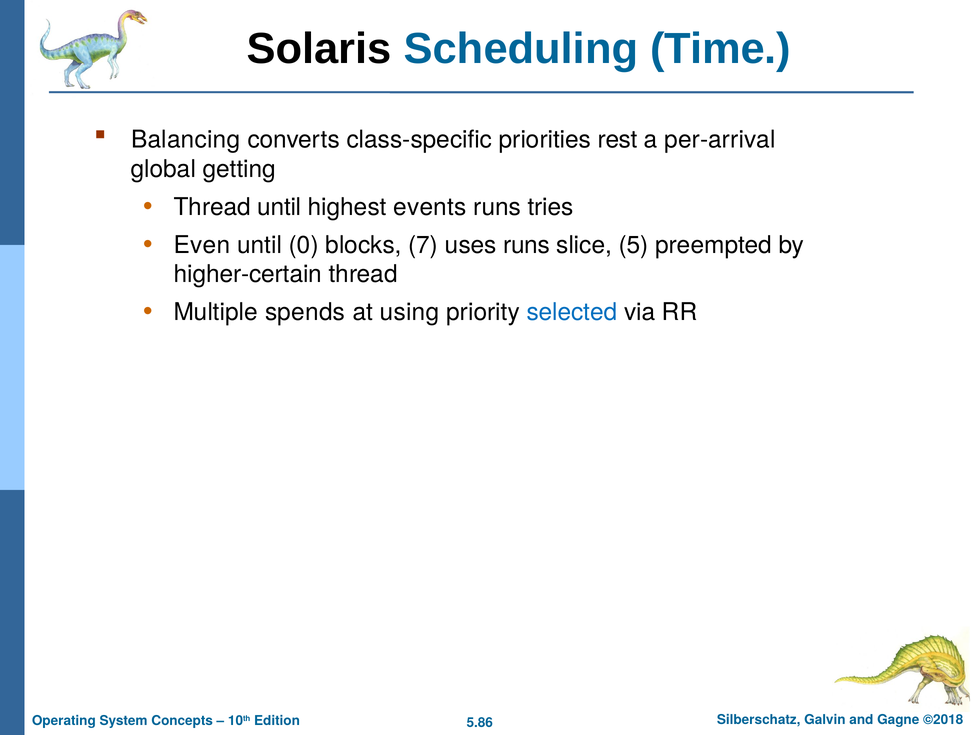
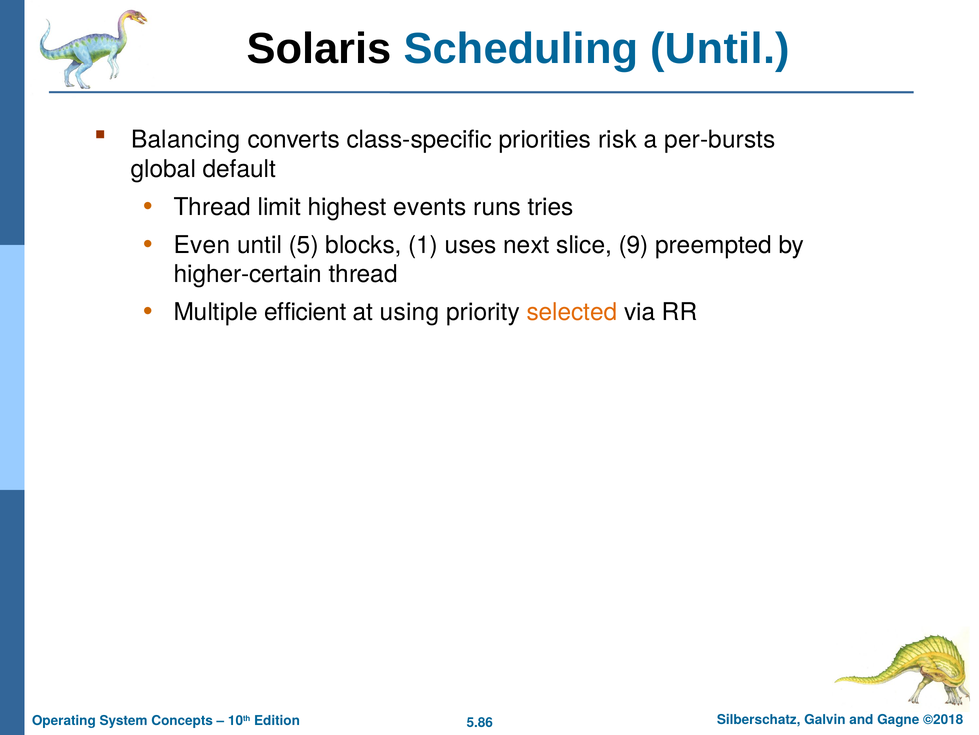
Scheduling Time: Time -> Until (720, 49)
rest: rest -> risk (617, 140)
per-arrival: per-arrival -> per-bursts (720, 140)
getting: getting -> default (239, 169)
Thread until: until -> limit (279, 207)
0: 0 -> 5 (304, 245)
7: 7 -> 1 (423, 245)
uses runs: runs -> next (527, 245)
5: 5 -> 9 (634, 245)
spends: spends -> efficient (305, 312)
selected colour: blue -> orange (572, 312)
